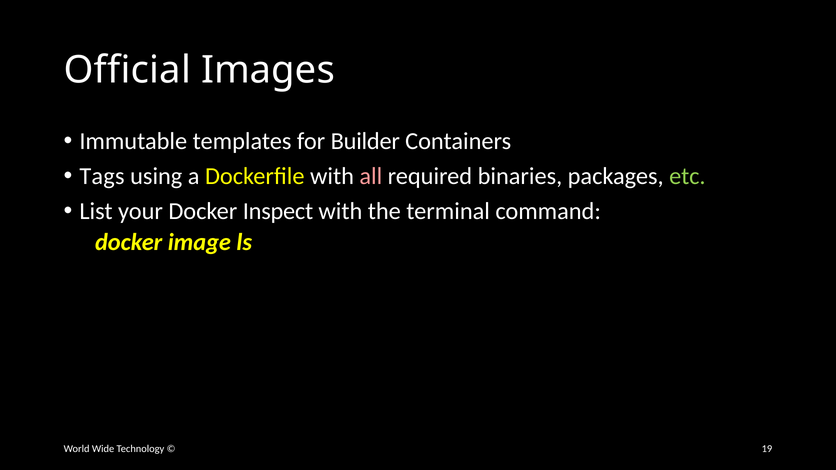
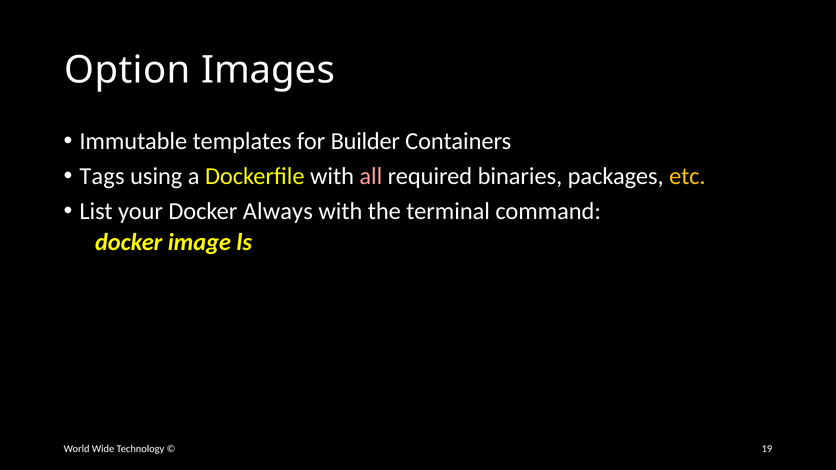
Official: Official -> Option (127, 70)
etc colour: light green -> yellow (687, 176)
Inspect: Inspect -> Always (278, 211)
